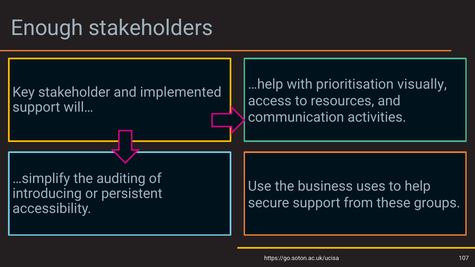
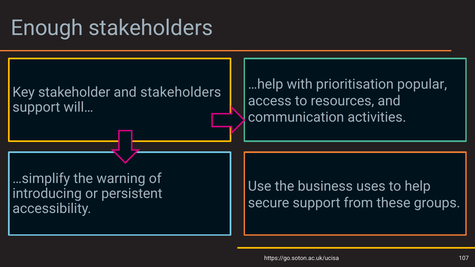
visually: visually -> popular (422, 84)
and implemented: implemented -> stakeholders (181, 92)
auditing: auditing -> warning (121, 179)
